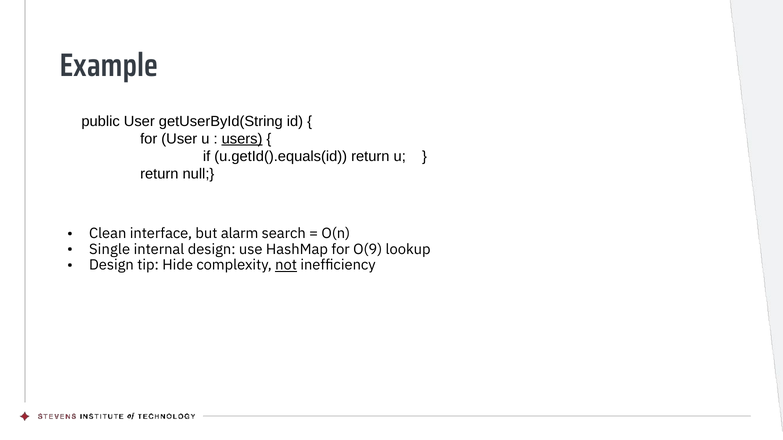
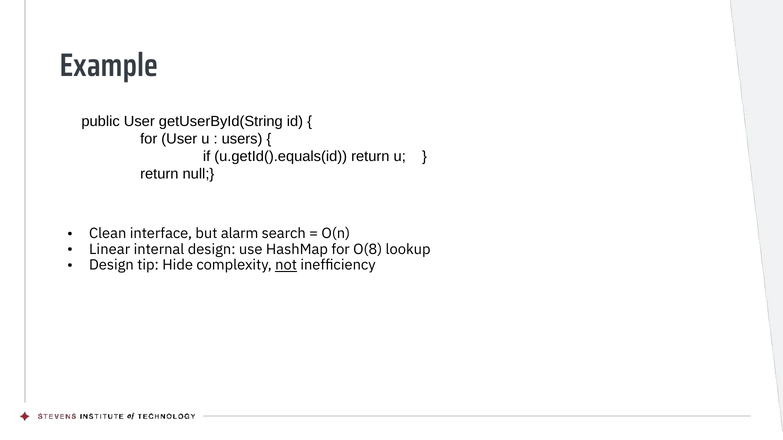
users underline: present -> none (242, 139)
Single: Single -> Linear (110, 250)
O(9: O(9 -> O(8 (368, 250)
